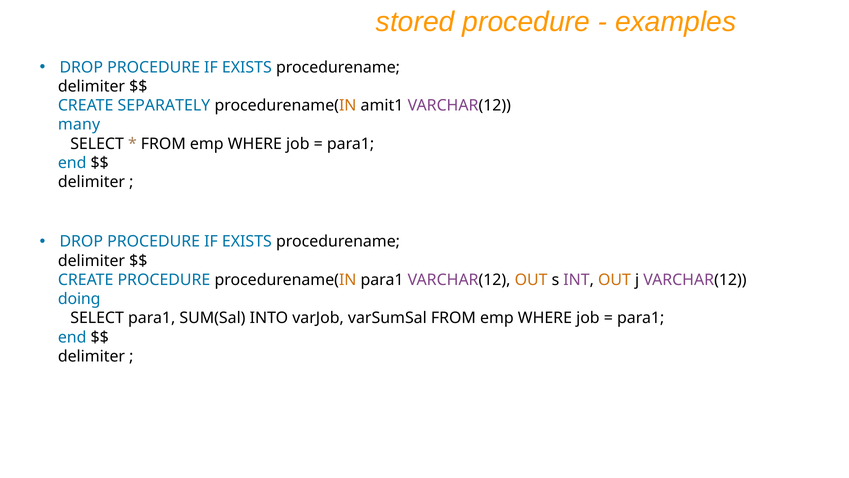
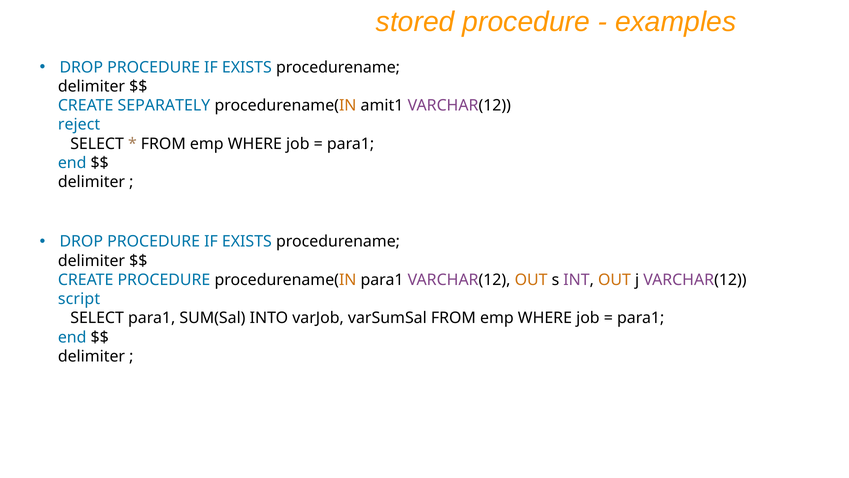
many: many -> reject (79, 125)
doing: doing -> script (79, 299)
